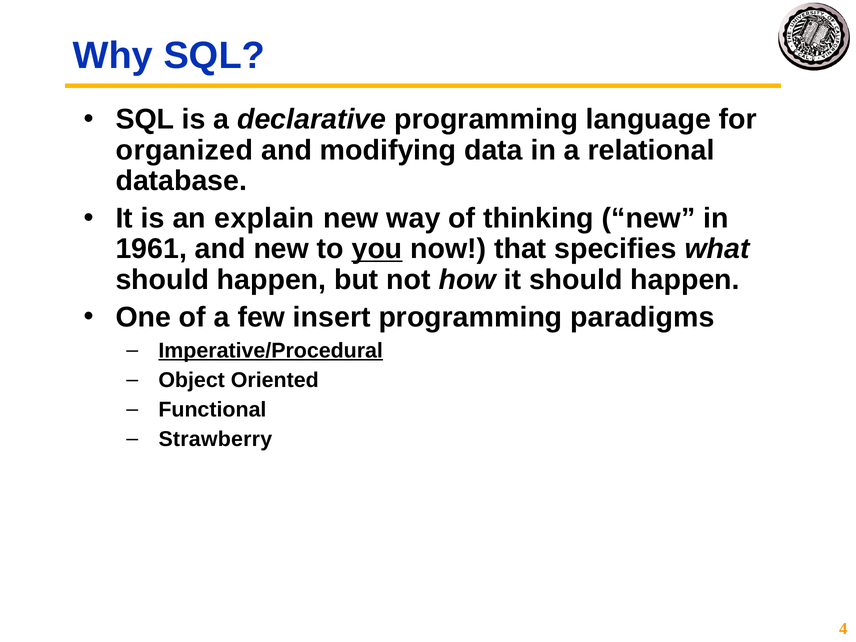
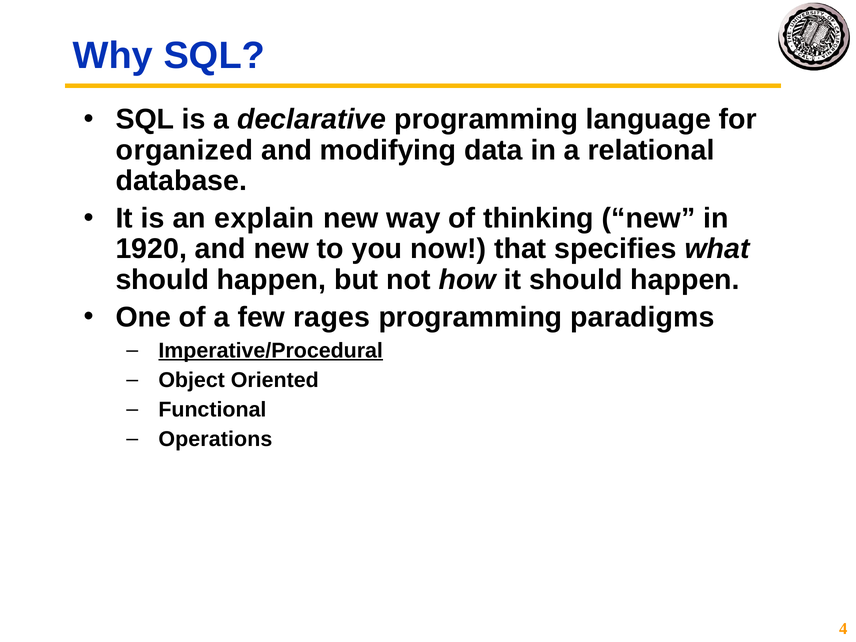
1961: 1961 -> 1920 (151, 249)
you underline: present -> none (377, 249)
insert: insert -> rages (332, 317)
Strawberry: Strawberry -> Operations (215, 439)
